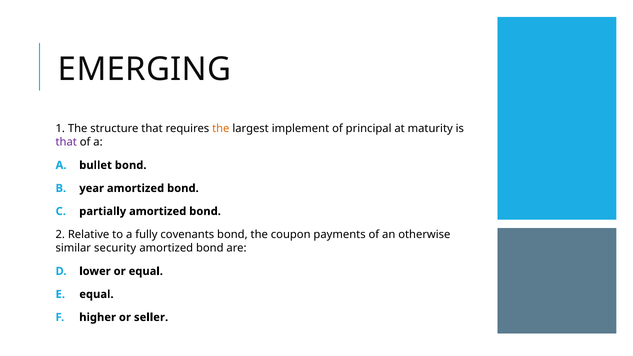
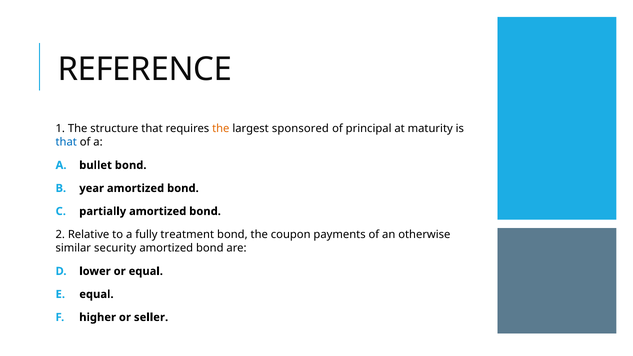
EMERGING: EMERGING -> REFERENCE (145, 69)
implement: implement -> sponsored (300, 128)
that colour: purple -> blue (66, 142)
covenants: covenants -> treatment (187, 234)
